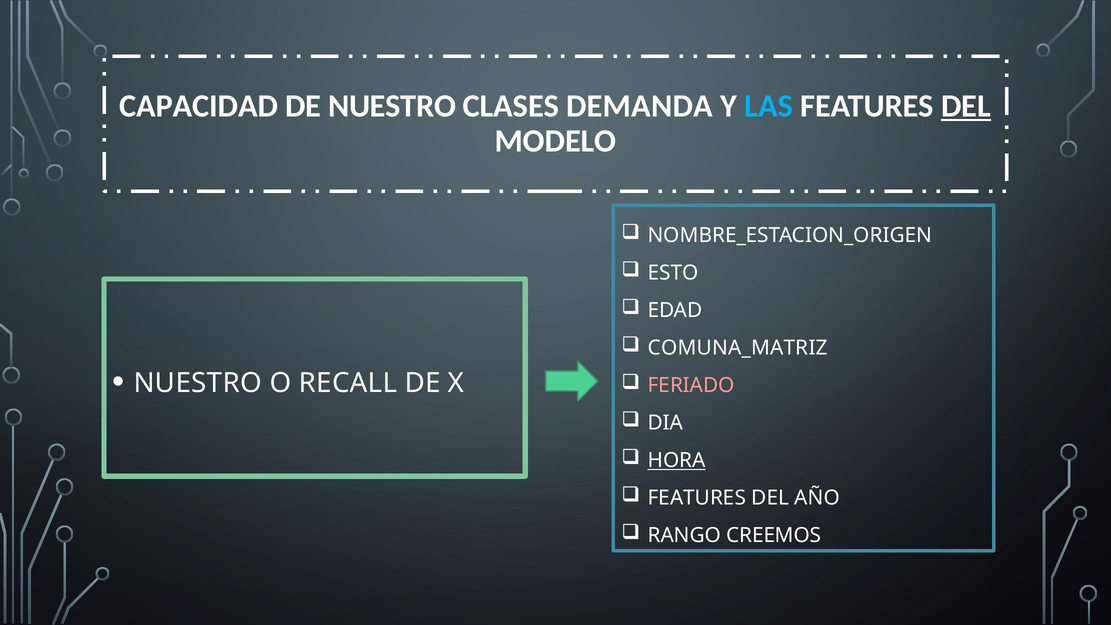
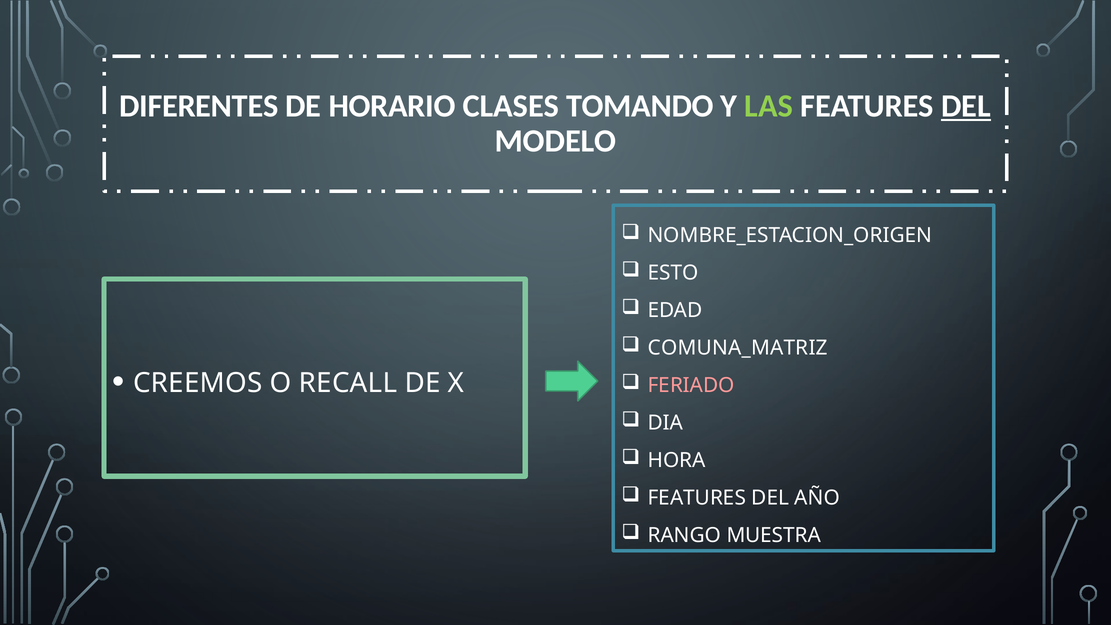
CAPACIDAD: CAPACIDAD -> DIFERENTES (199, 106)
DE NUESTRO: NUESTRO -> HORARIO (392, 106)
DEMANDA: DEMANDA -> TOMANDO (640, 106)
LAS colour: light blue -> light green (769, 106)
NUESTRO: NUESTRO -> CREEMOS (198, 383)
HORA underline: present -> none (677, 461)
CREEMOS: CREEMOS -> MUESTRA (774, 536)
